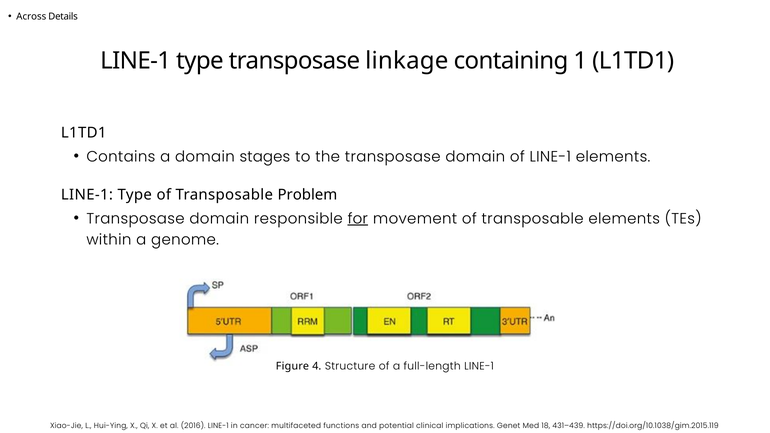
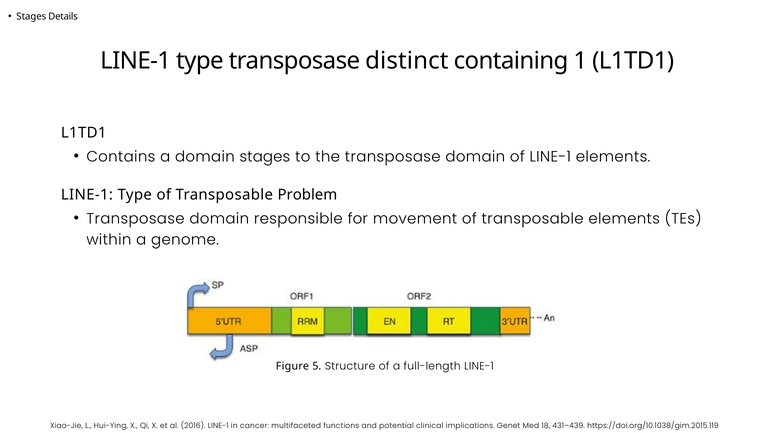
Across: Across -> Stages (31, 16)
linkage: linkage -> distinct (407, 61)
for underline: present -> none (358, 219)
4: 4 -> 5 (317, 366)
